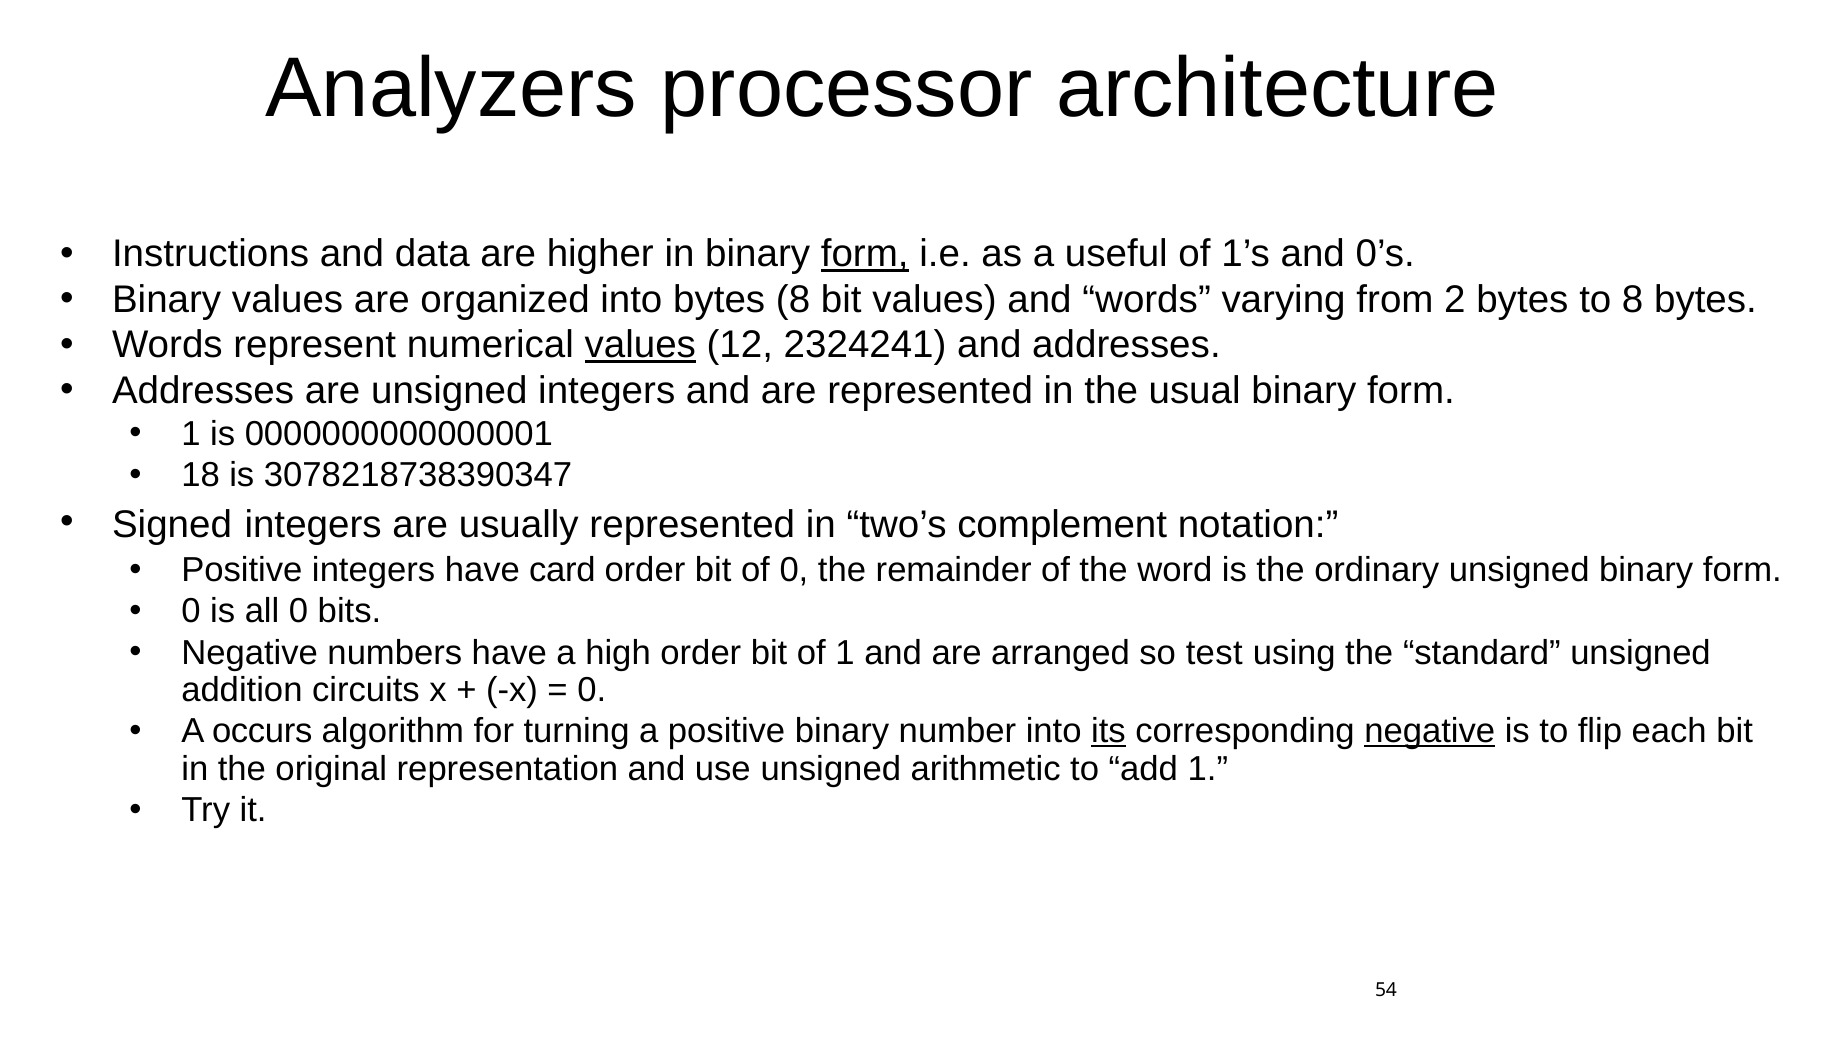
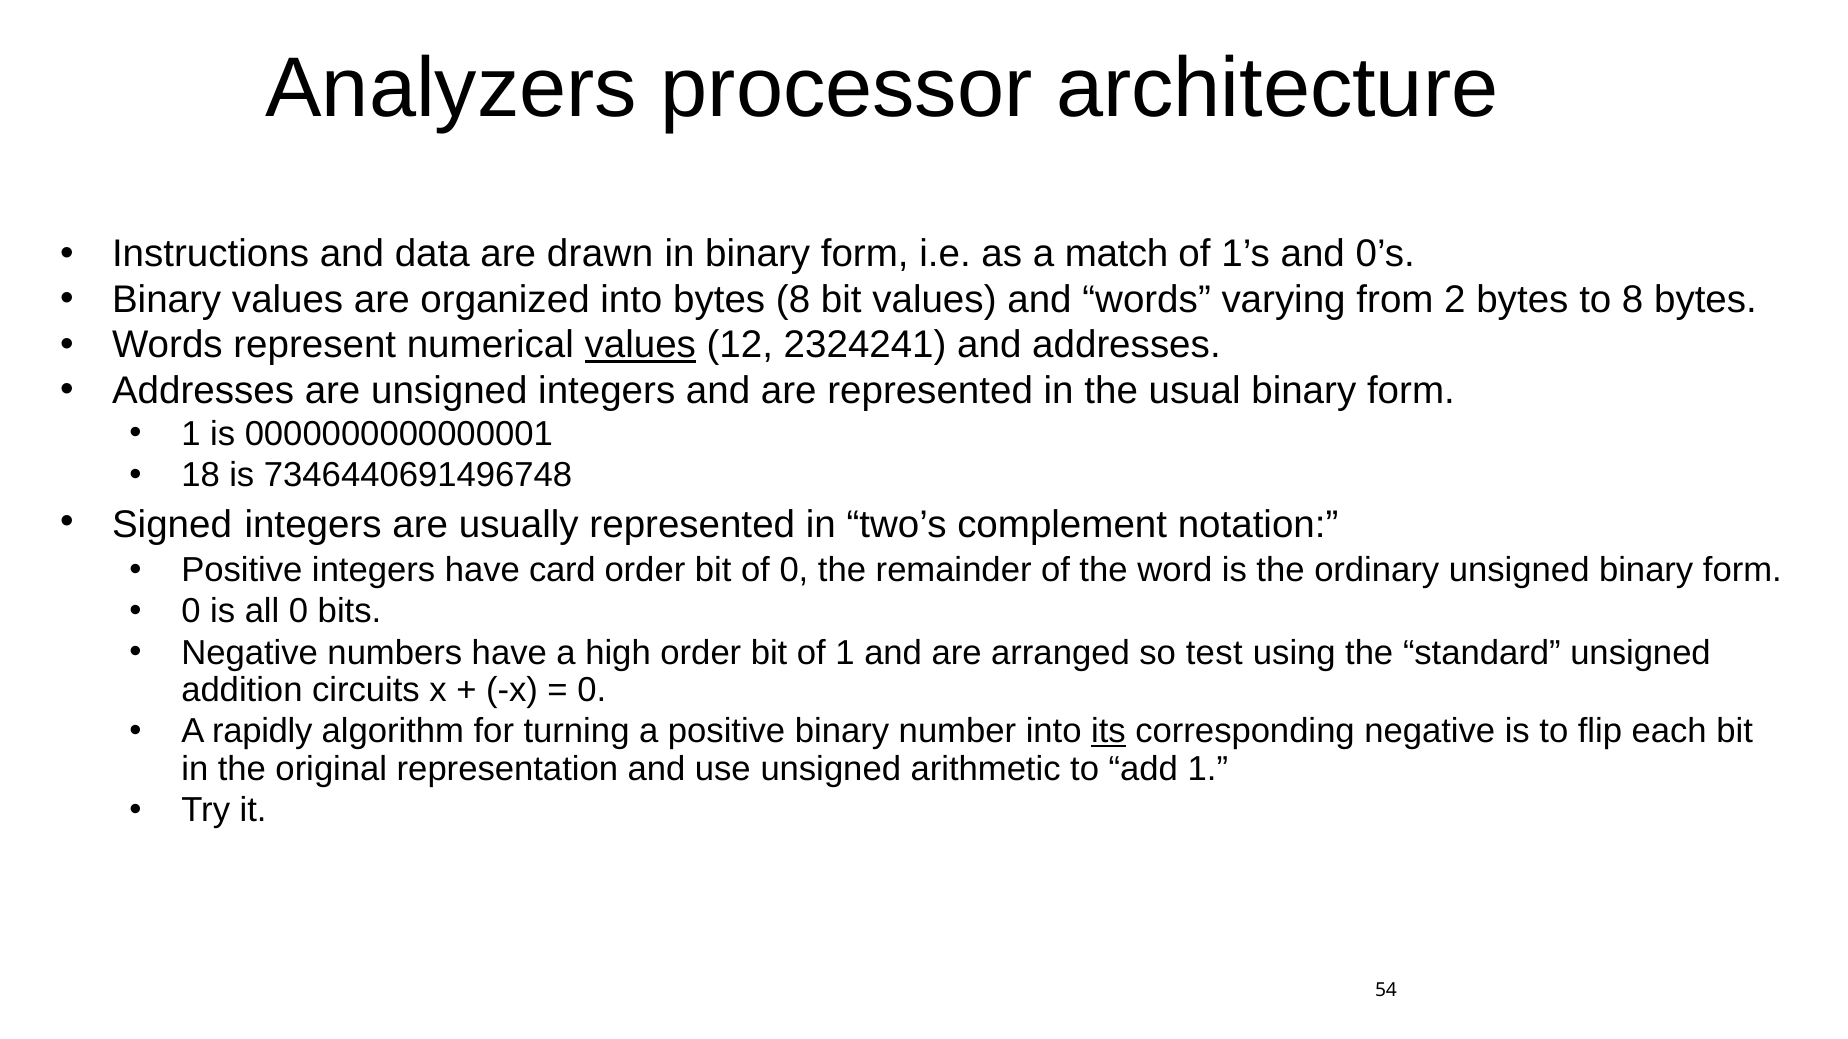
higher: higher -> drawn (600, 254)
form underline: present -> none (865, 254)
useful: useful -> match (1117, 254)
3078218738390347: 3078218738390347 -> 7346440691496748 (418, 475)
occurs: occurs -> rapidly (262, 732)
negative underline: present -> none (1430, 732)
